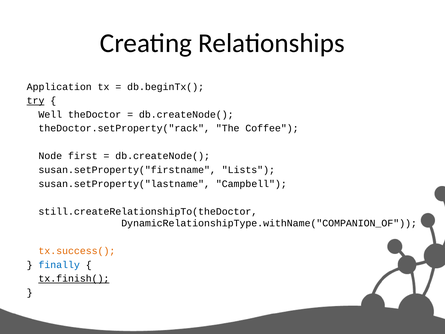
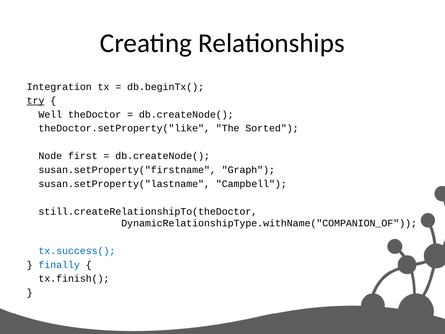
Application: Application -> Integration (59, 87)
theDoctor.setProperty("rack: theDoctor.setProperty("rack -> theDoctor.setProperty("like (124, 128)
Coffee: Coffee -> Sorted (272, 128)
Lists: Lists -> Graph (248, 170)
tx.success( colour: orange -> blue (77, 251)
tx.finish( underline: present -> none (74, 279)
